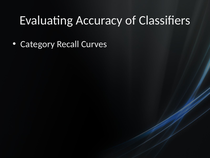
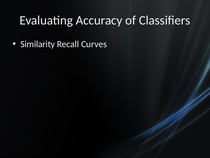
Category: Category -> Similarity (38, 44)
